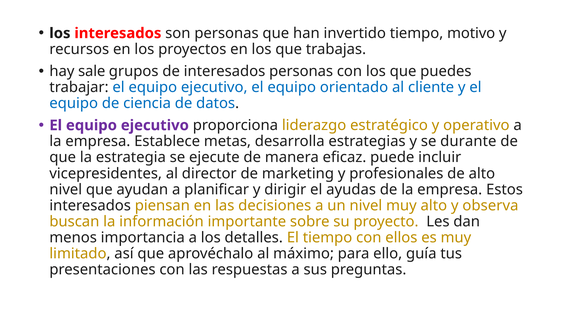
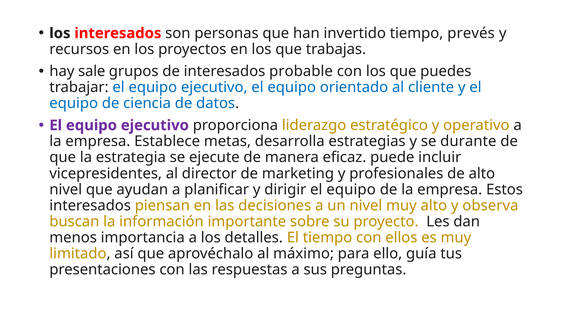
motivo: motivo -> prevés (471, 33)
interesados personas: personas -> probable (301, 71)
dirigir el ayudas: ayudas -> equipo (351, 190)
